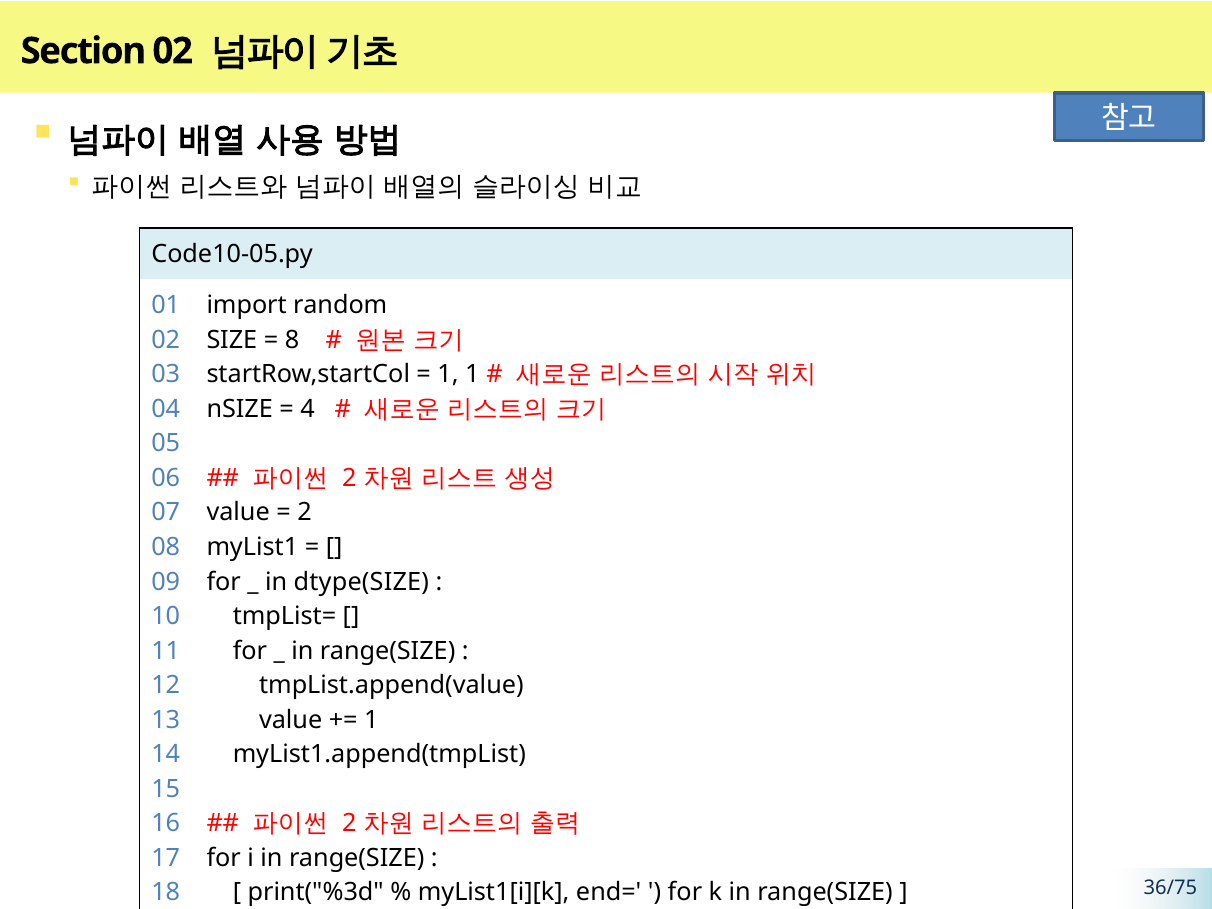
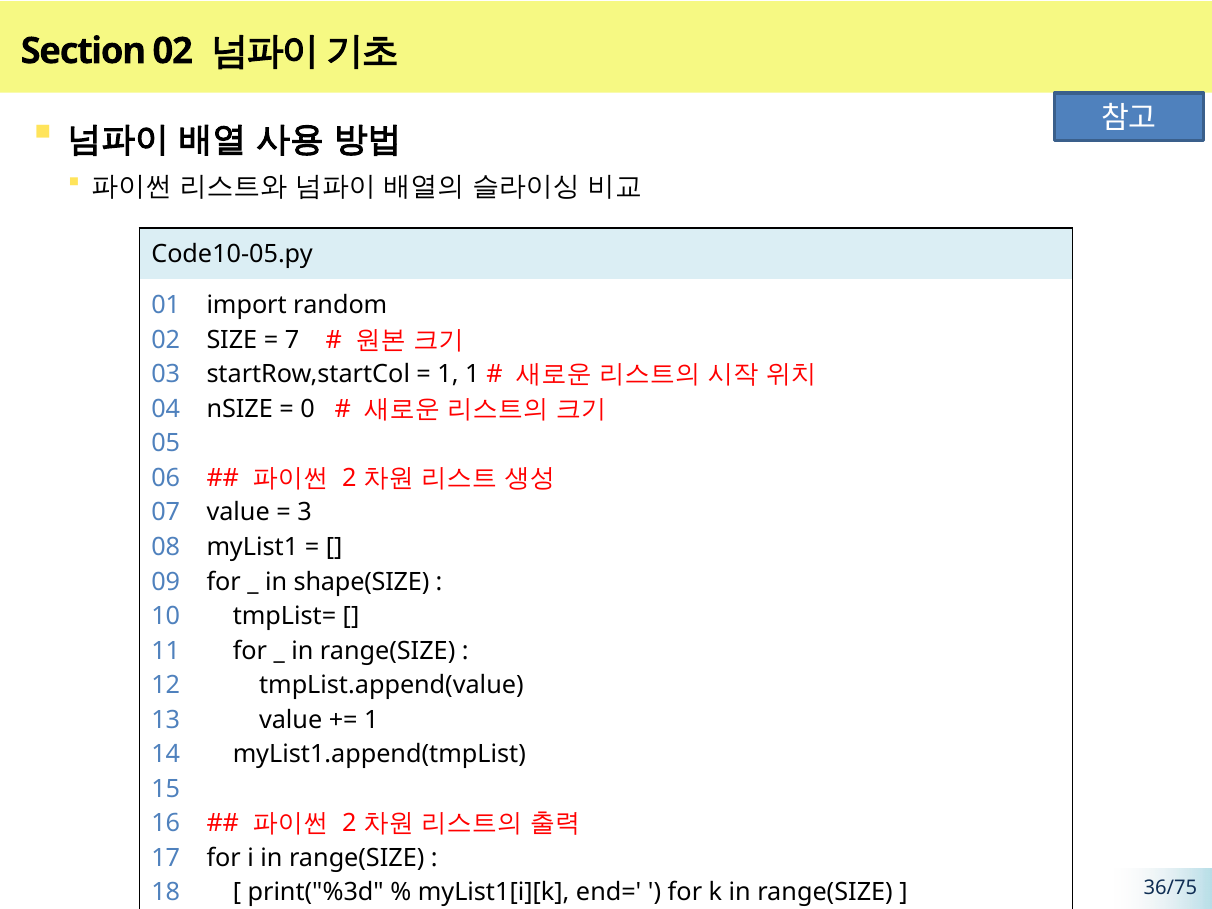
8: 8 -> 7 (292, 340)
4: 4 -> 0 (308, 409)
2: 2 -> 3 (305, 513)
dtype(SIZE: dtype(SIZE -> shape(SIZE (362, 582)
